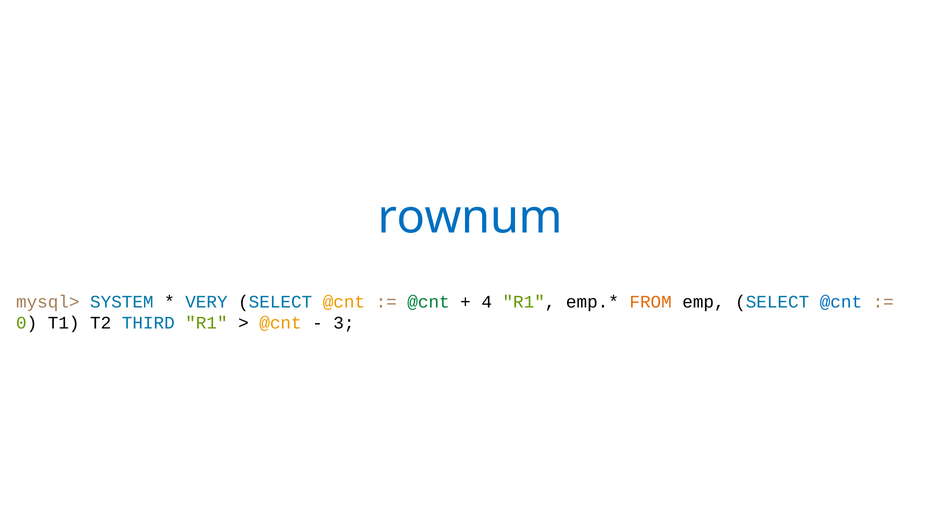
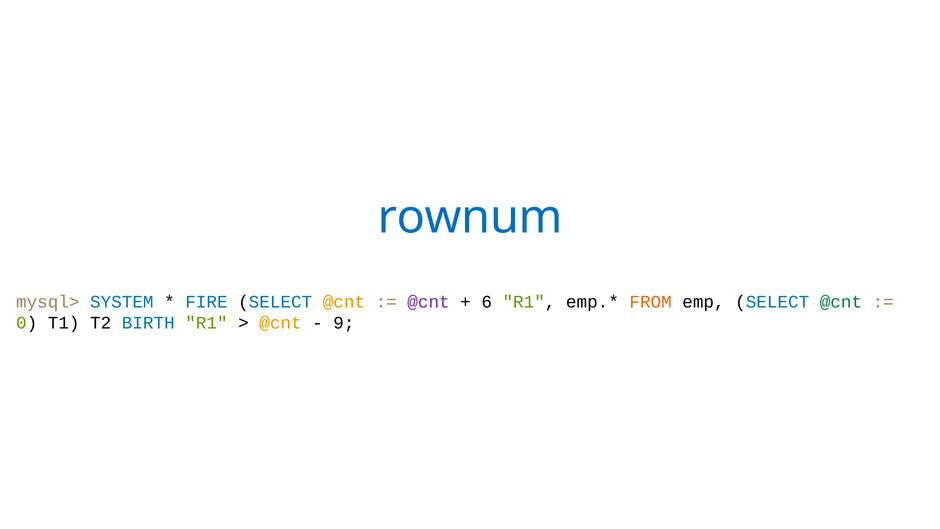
VERY: VERY -> FIRE (206, 302)
@cnt colour: green -> purple (429, 302)
4: 4 -> 6 (487, 302)
@cnt colour: blue -> green (841, 302)
THIRD: THIRD -> BIRTH (148, 323)
3: 3 -> 9 (344, 323)
